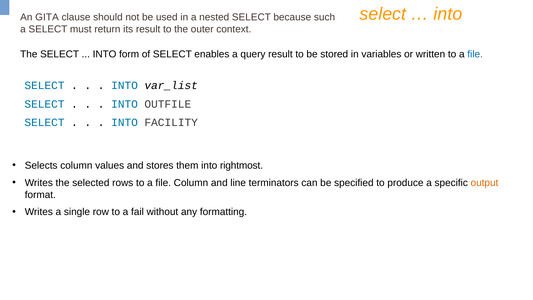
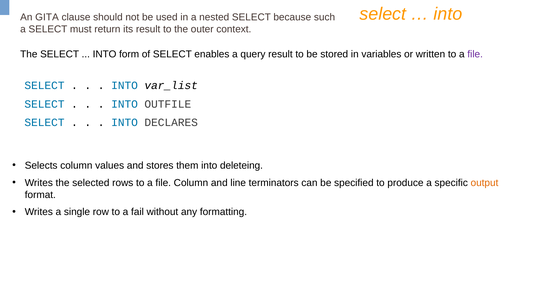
file colour: blue -> purple (475, 54)
FACILITY: FACILITY -> DECLARES (171, 123)
rightmost: rightmost -> deleteing (241, 165)
